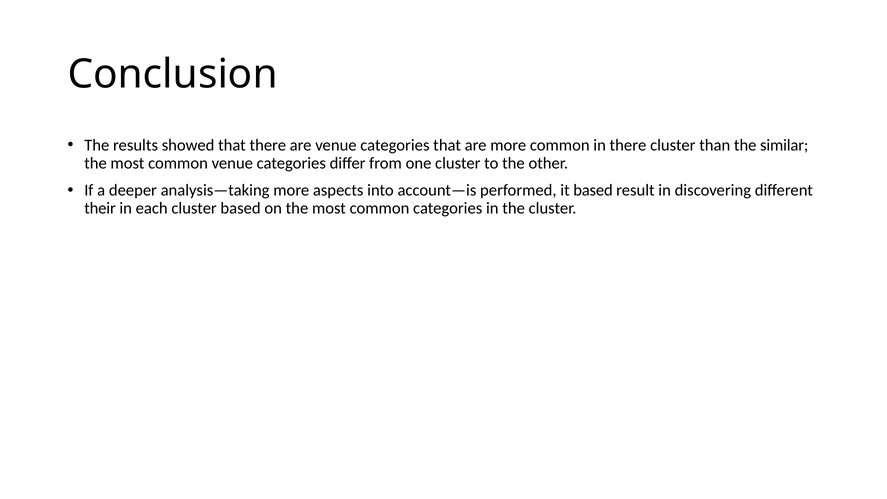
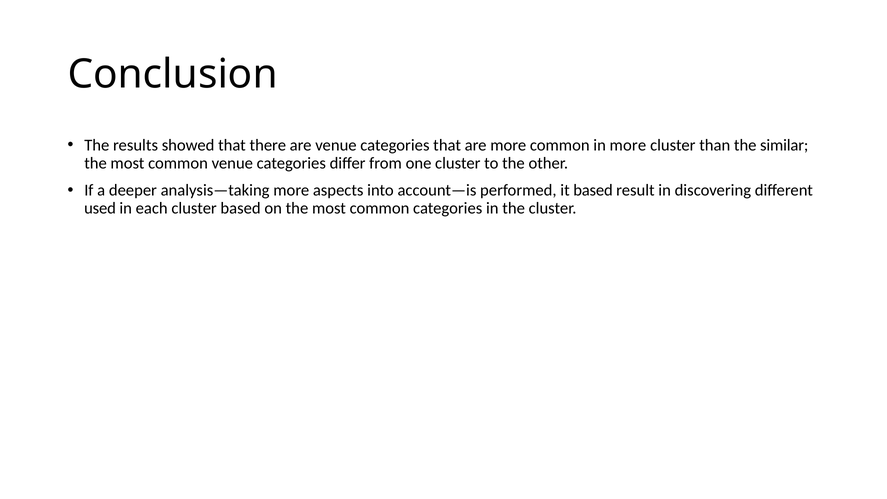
in there: there -> more (628, 145)
their: their -> used (100, 208)
